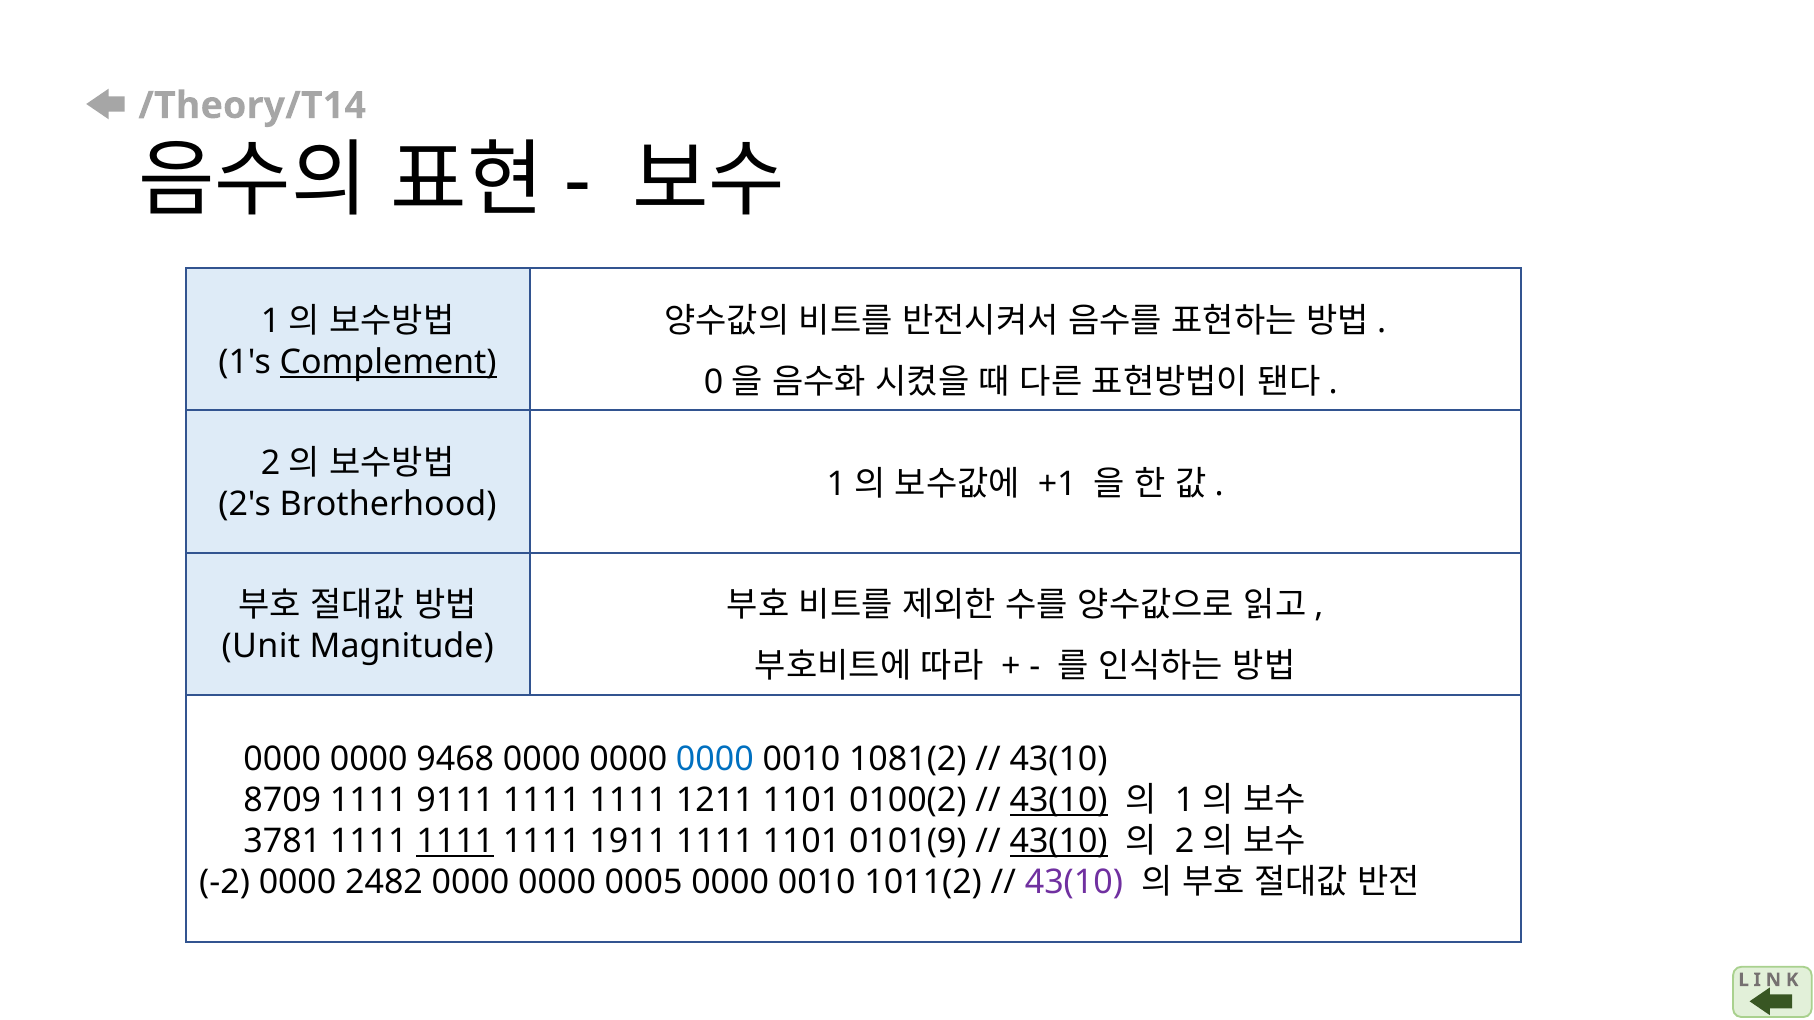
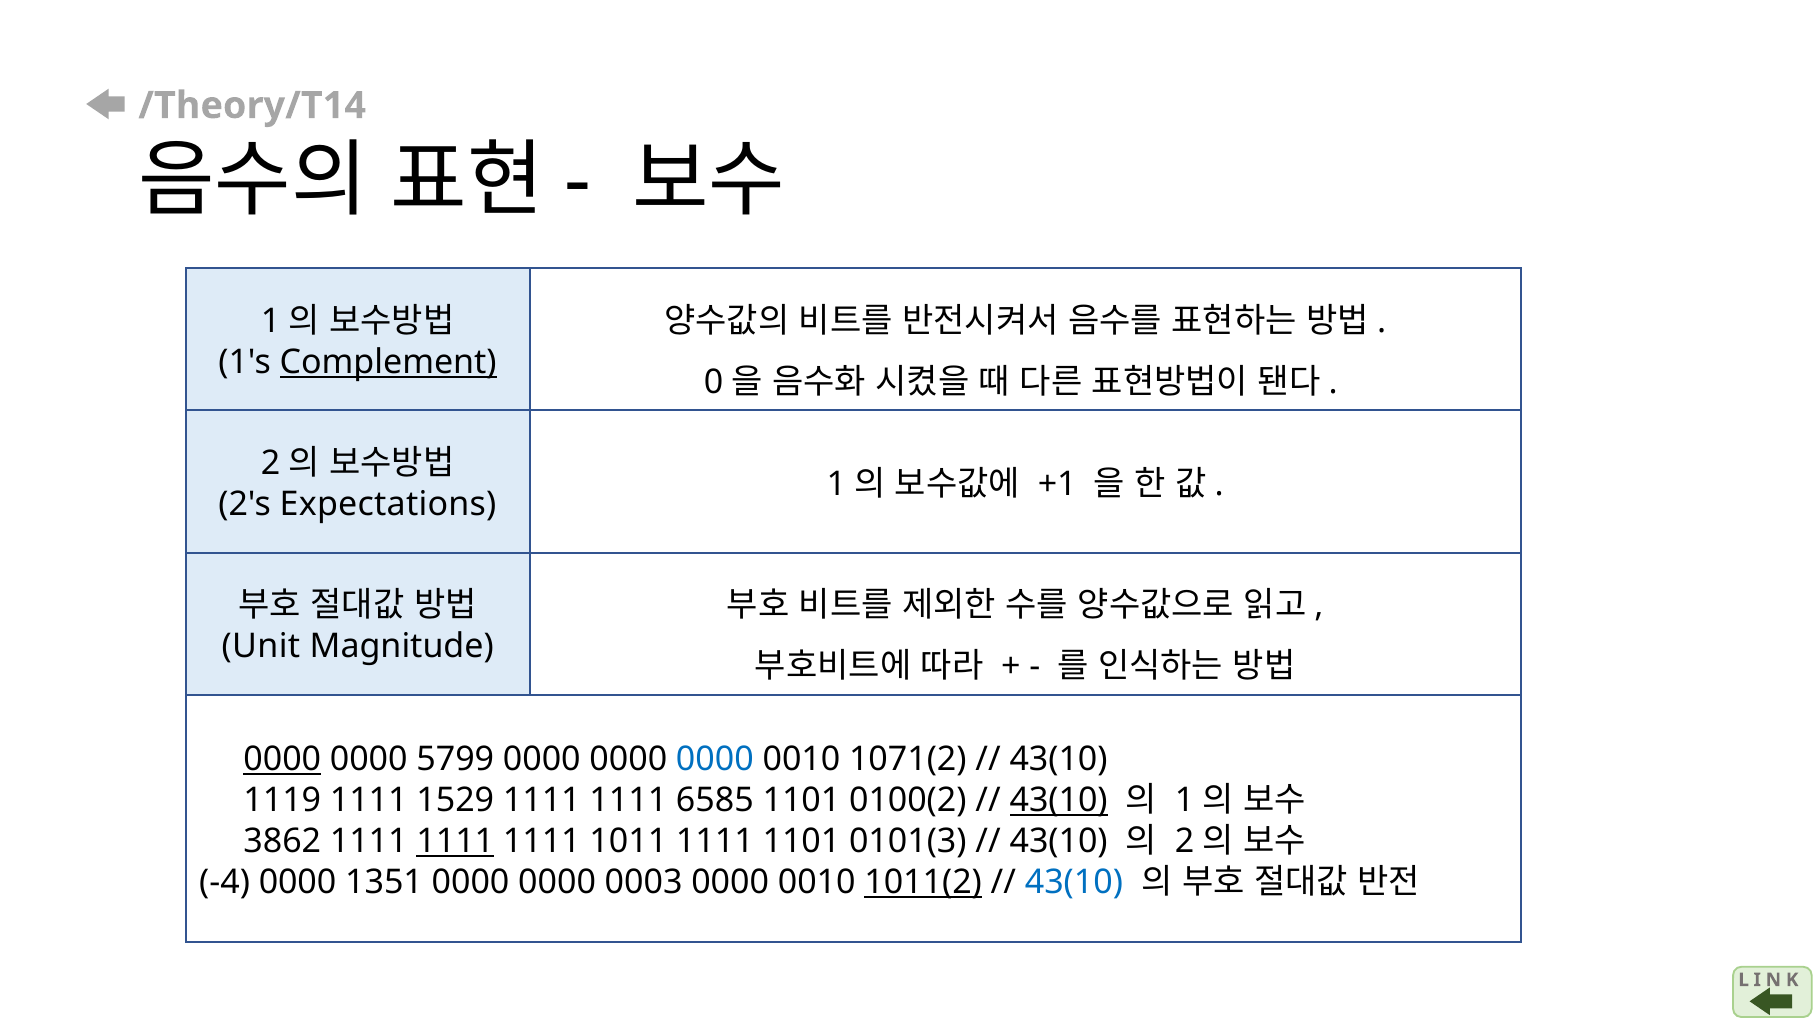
Brotherhood: Brotherhood -> Expectations (388, 504)
0000 underline: none -> present (282, 760)
9468: 9468 -> 5799 (455, 760)
1081(2: 1081(2 -> 1071(2 (908, 760)
8709: 8709 -> 1119 (282, 801)
9111: 9111 -> 1529 (455, 801)
1211: 1211 -> 6585 (715, 801)
3781: 3781 -> 3862 (282, 841)
1911: 1911 -> 1011 (628, 841)
0101(9: 0101(9 -> 0101(3 (908, 841)
43(10 underline: present -> none (1059, 841)
-2: -2 -> -4 (225, 882)
2482: 2482 -> 1351 (384, 882)
0005: 0005 -> 0003 (644, 882)
1011(2 underline: none -> present (923, 882)
43(10 colour: purple -> blue (1074, 882)
